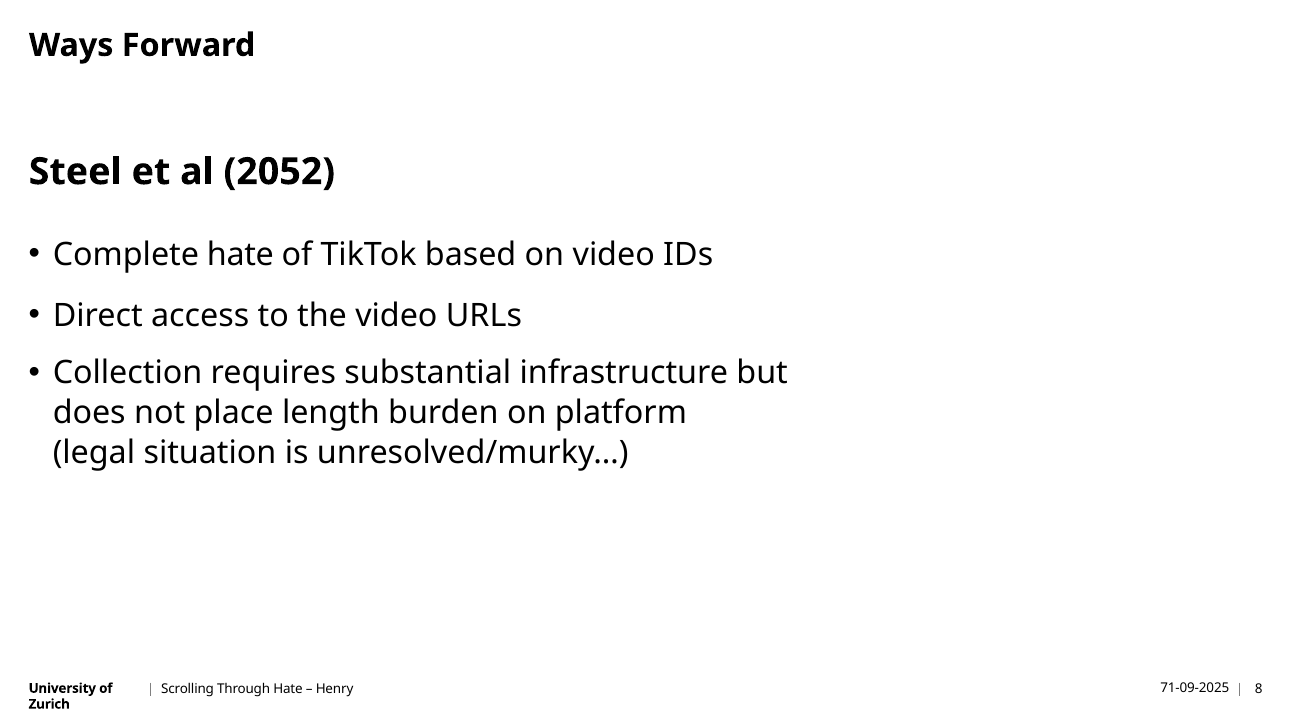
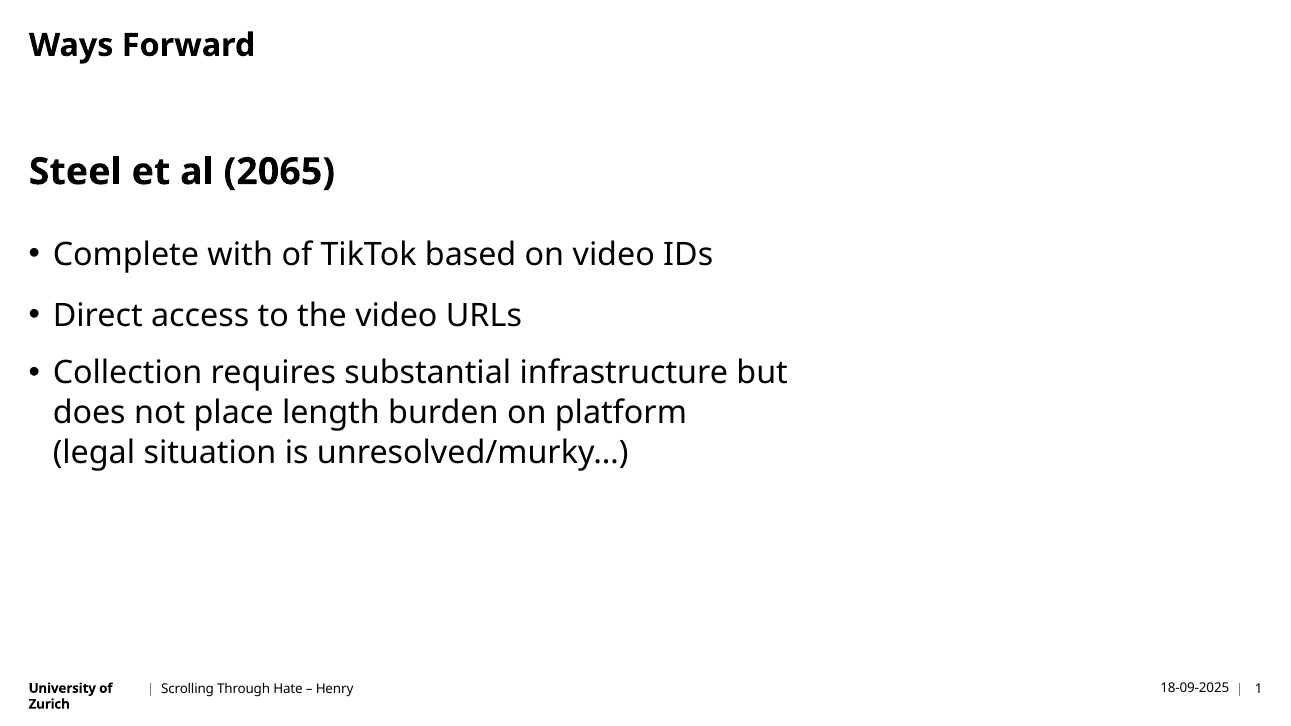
2052: 2052 -> 2065 (279, 172)
Complete hate: hate -> with (240, 255)
71-09-2025: 71-09-2025 -> 18-09-2025 (1195, 689)
8: 8 -> 1 (1259, 689)
